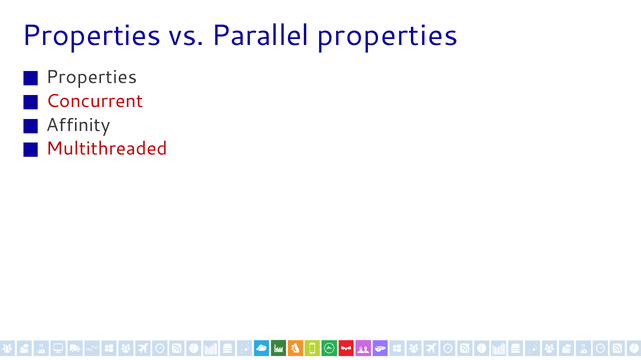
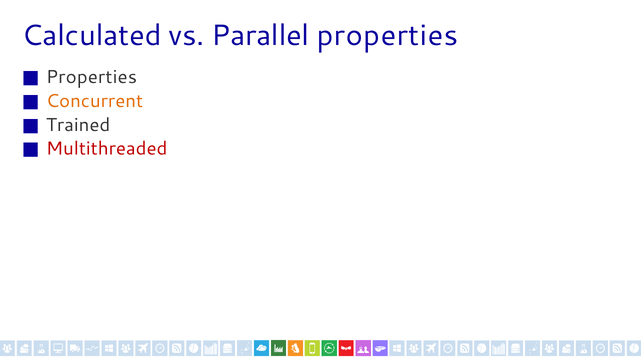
Properties: Properties -> Calculated (92, 36)
Concurrent colour: red -> orange (94, 101)
Affinity: Affinity -> Trained (78, 125)
